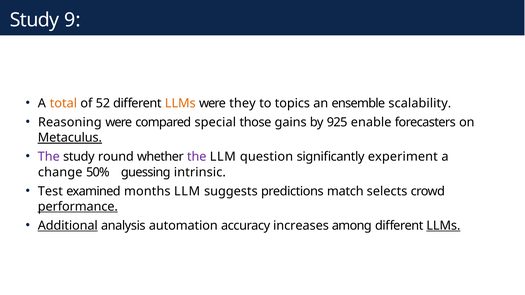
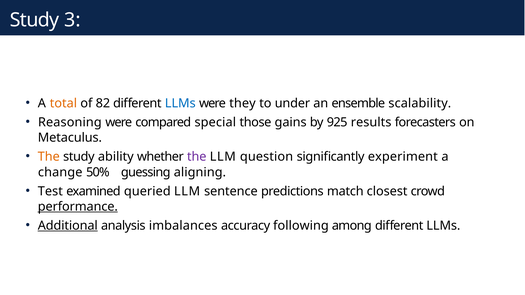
9: 9 -> 3 (72, 20)
52: 52 -> 82 (103, 103)
LLMs colour: orange -> blue (180, 103)
topics: topics -> under (292, 103)
enable: enable -> results (371, 123)
Metaculus underline: present -> none (70, 138)
The colour: purple -> orange (49, 157)
round: round -> ability (116, 157)
intrinsic: intrinsic -> aligning (200, 172)
months: months -> queried (147, 191)
suggests: suggests -> sentence (231, 191)
selects: selects -> closest (387, 191)
automation: automation -> imbalances (183, 226)
increases: increases -> following (301, 226)
LLMs underline: present -> none (443, 226)
